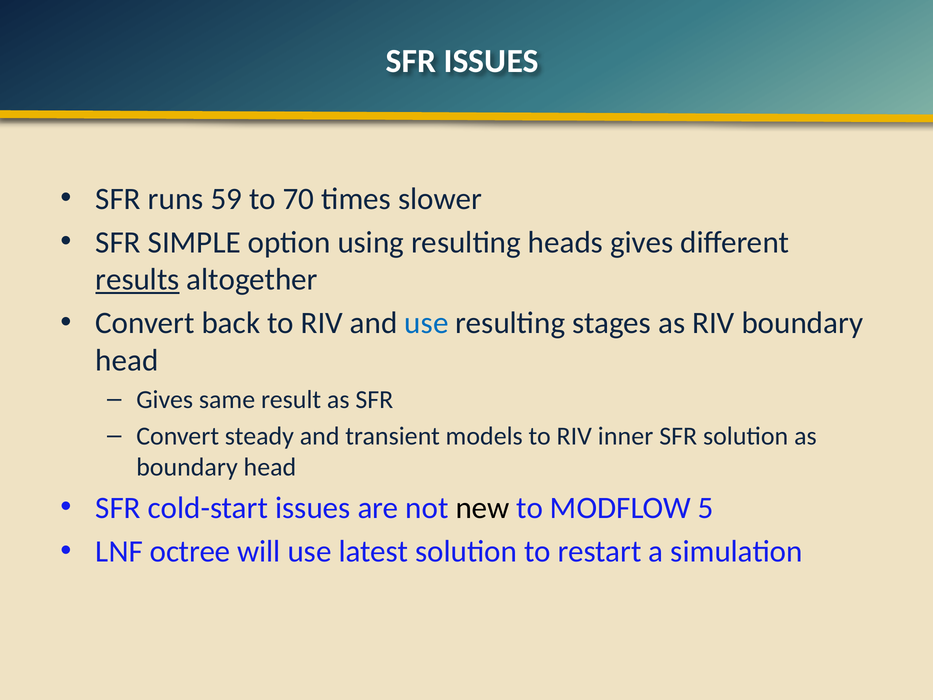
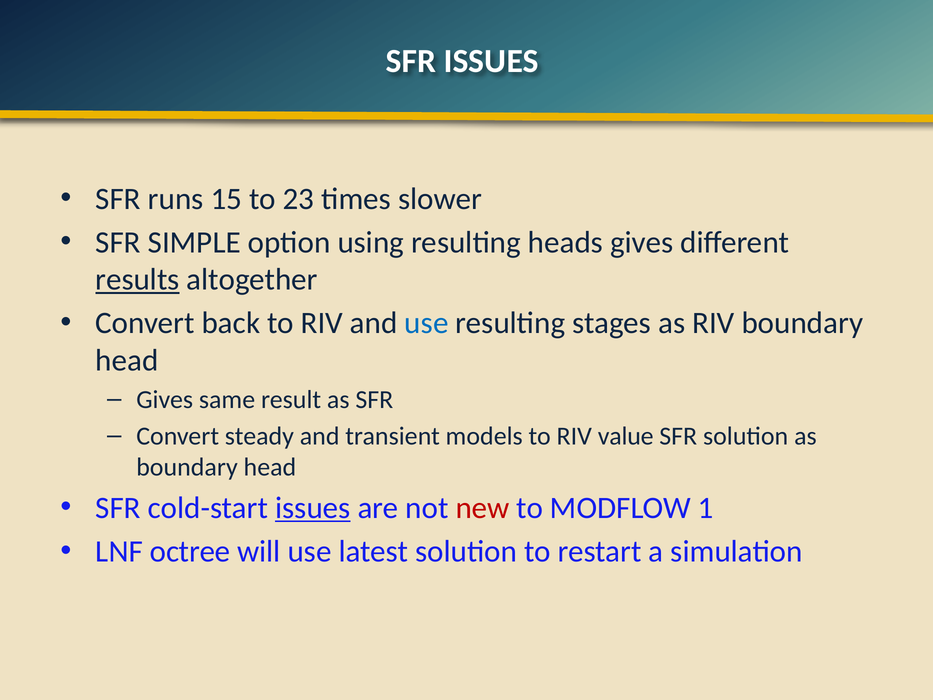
59: 59 -> 15 (226, 199)
70: 70 -> 23 (298, 199)
inner: inner -> value (626, 436)
issues underline: none -> present (313, 508)
new colour: black -> red (482, 508)
5: 5 -> 1 (706, 508)
